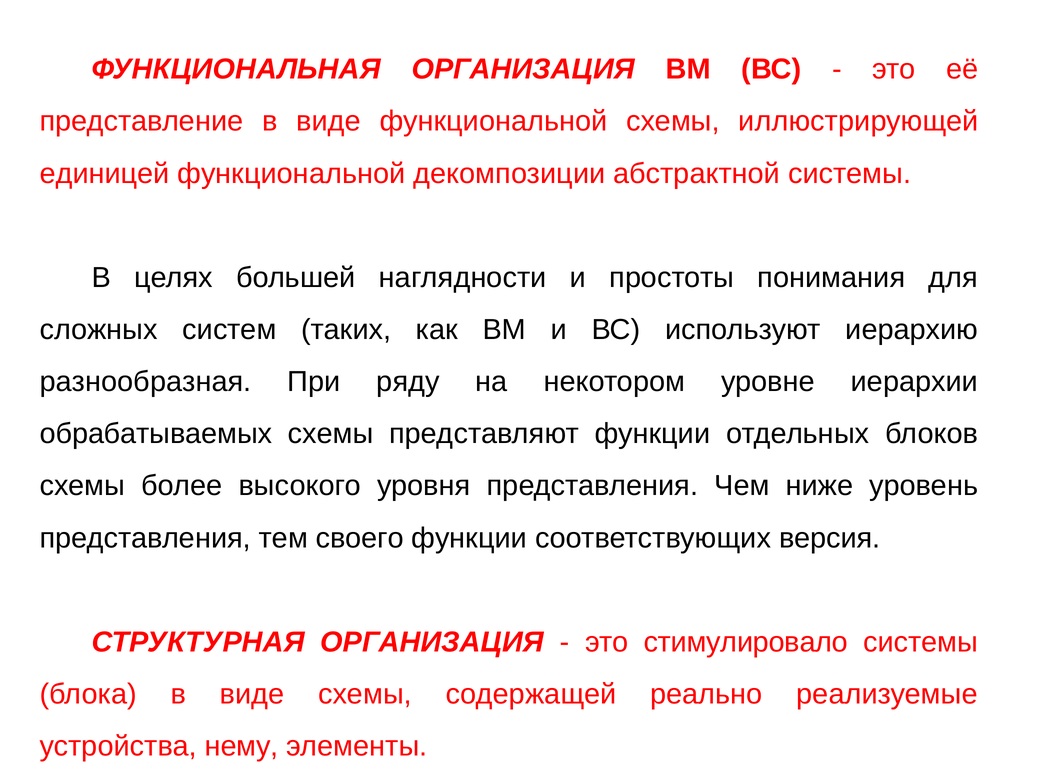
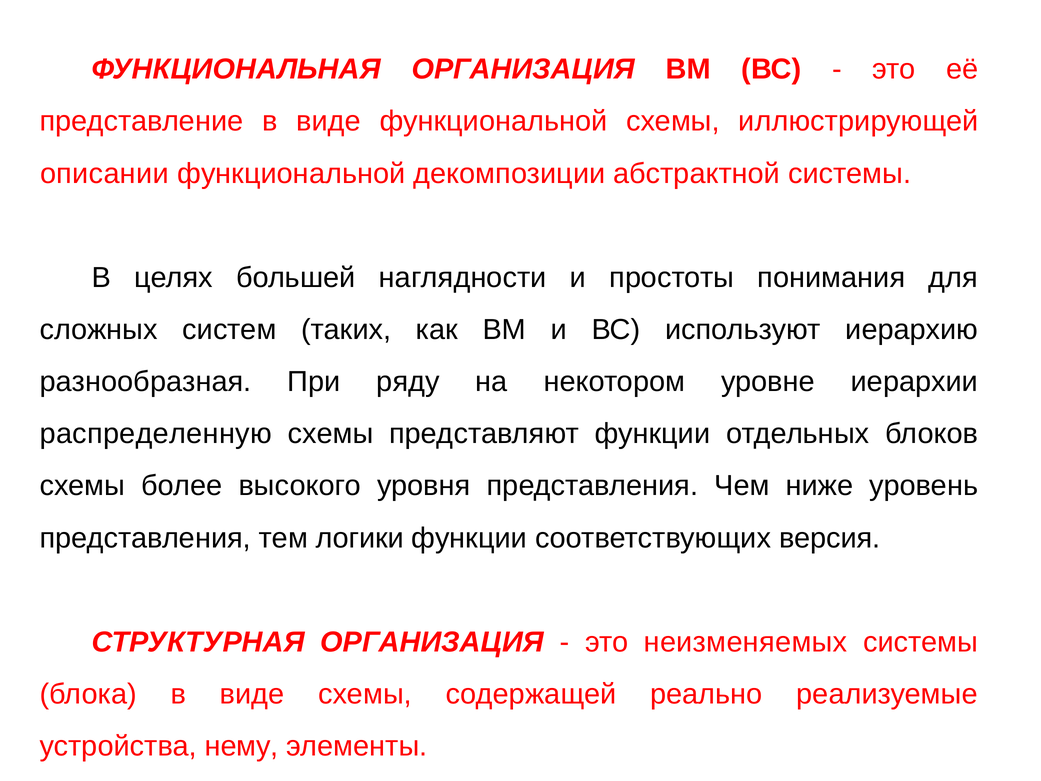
единицей: единицей -> описании (104, 173)
обрабатываемых: обрабатываемых -> распределенную (156, 434)
своего: своего -> логики (360, 538)
стимулировало: стимулировало -> неизменяемых (746, 642)
